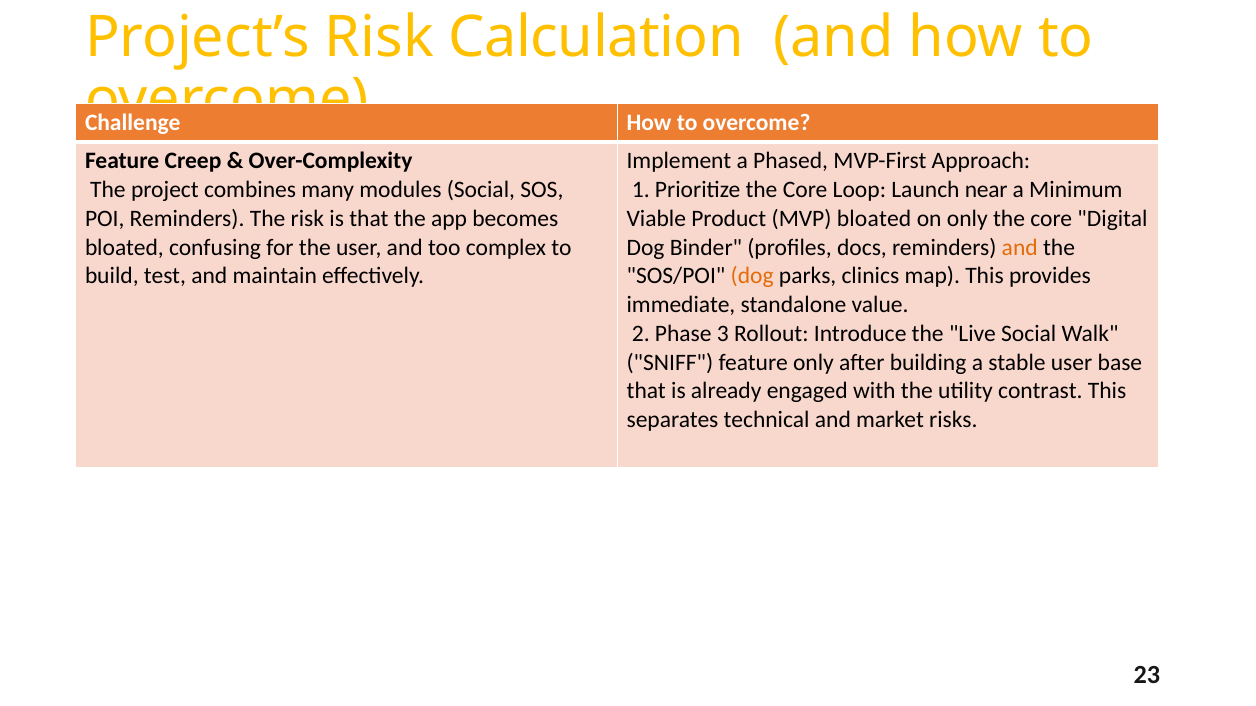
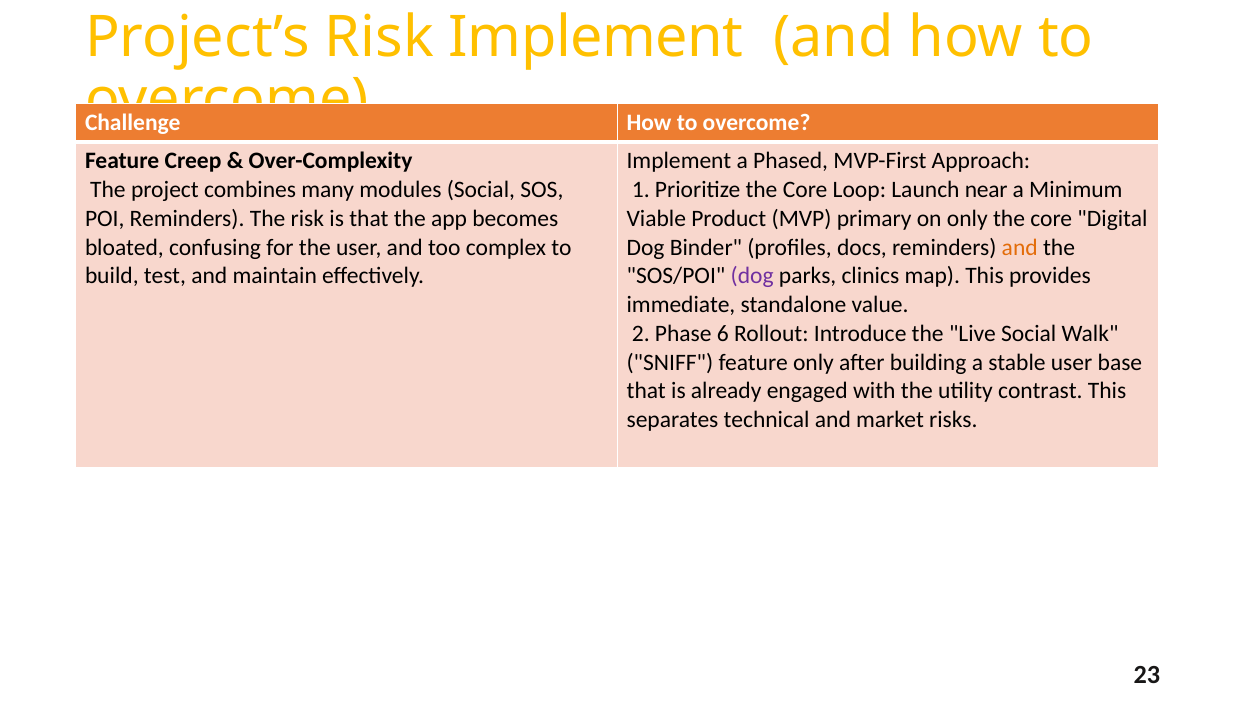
Risk Calculation: Calculation -> Implement (596, 38)
MVP bloated: bloated -> primary (874, 219)
dog colour: orange -> purple (752, 276)
3: 3 -> 6 (723, 334)
